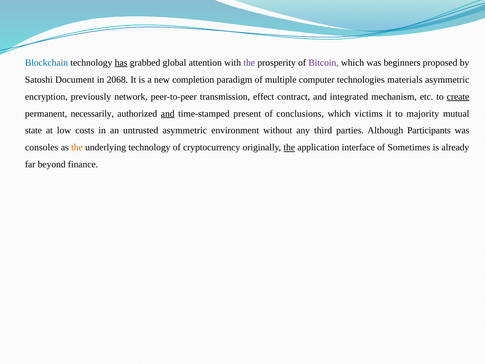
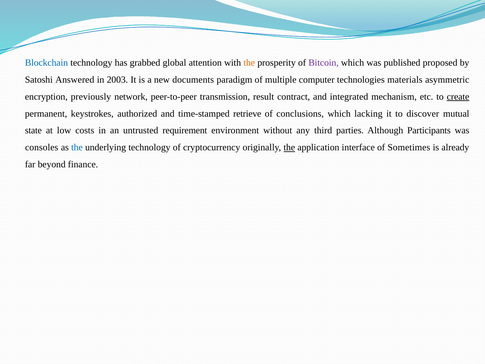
has underline: present -> none (121, 63)
the colour: purple -> orange (249, 63)
beginners: beginners -> published (402, 63)
Document: Document -> Answered (75, 80)
2068: 2068 -> 2003 (117, 80)
completion: completion -> documents (193, 80)
effect: effect -> result (264, 97)
necessarily: necessarily -> keystrokes (92, 113)
and underline: present -> none (168, 113)
present: present -> retrieve (247, 113)
victims: victims -> lacking (368, 113)
majority: majority -> discover (423, 113)
untrusted asymmetric: asymmetric -> requirement (185, 130)
the colour: orange -> blue (77, 147)
